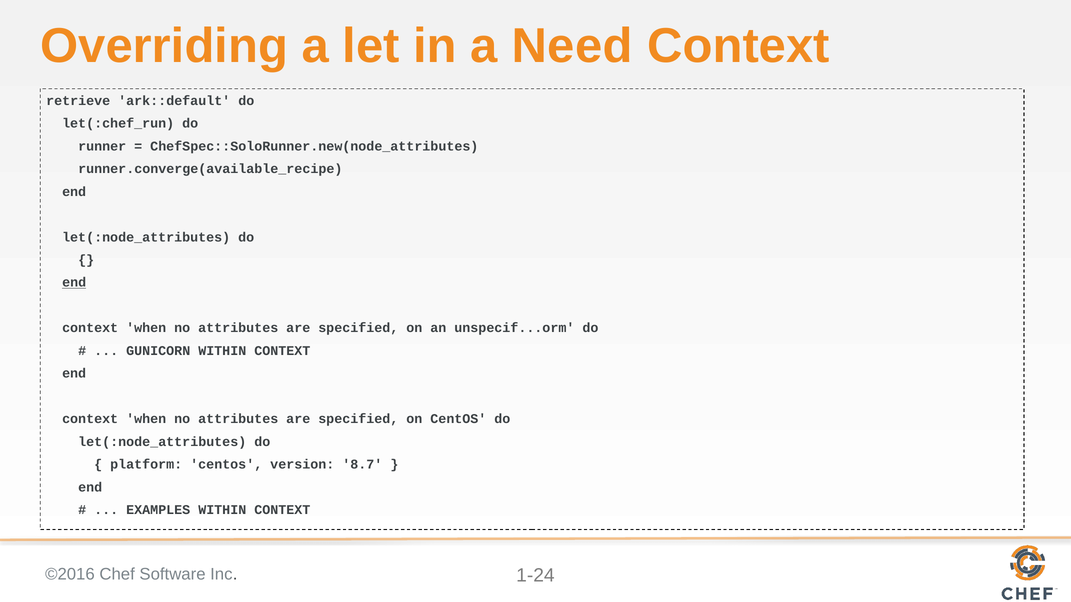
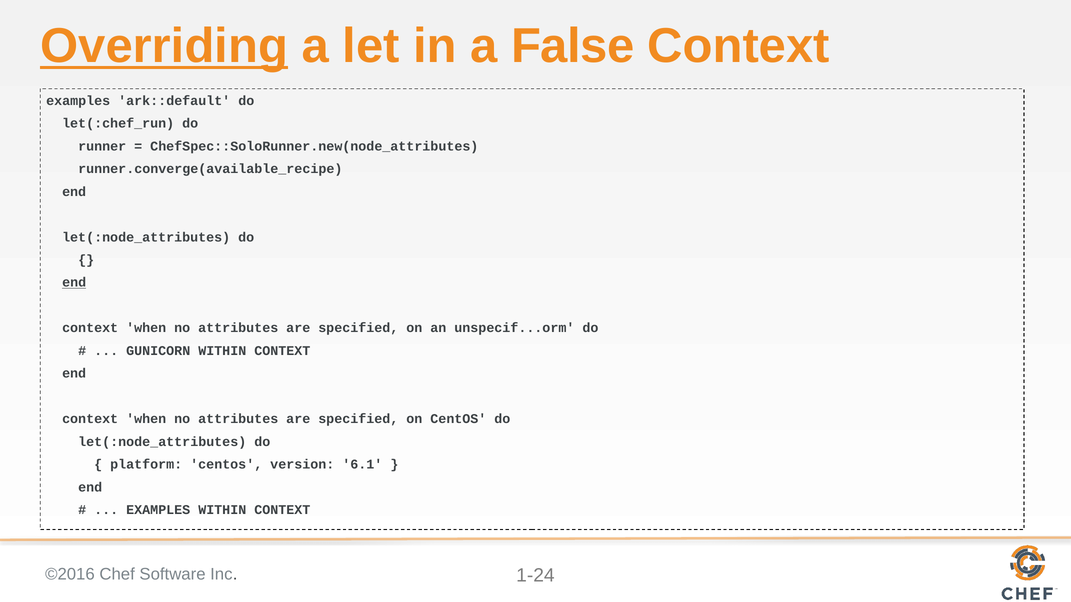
Overriding underline: none -> present (164, 46)
Need: Need -> False (573, 46)
retrieve: retrieve -> examples (78, 101)
8.7: 8.7 -> 6.1 (362, 465)
